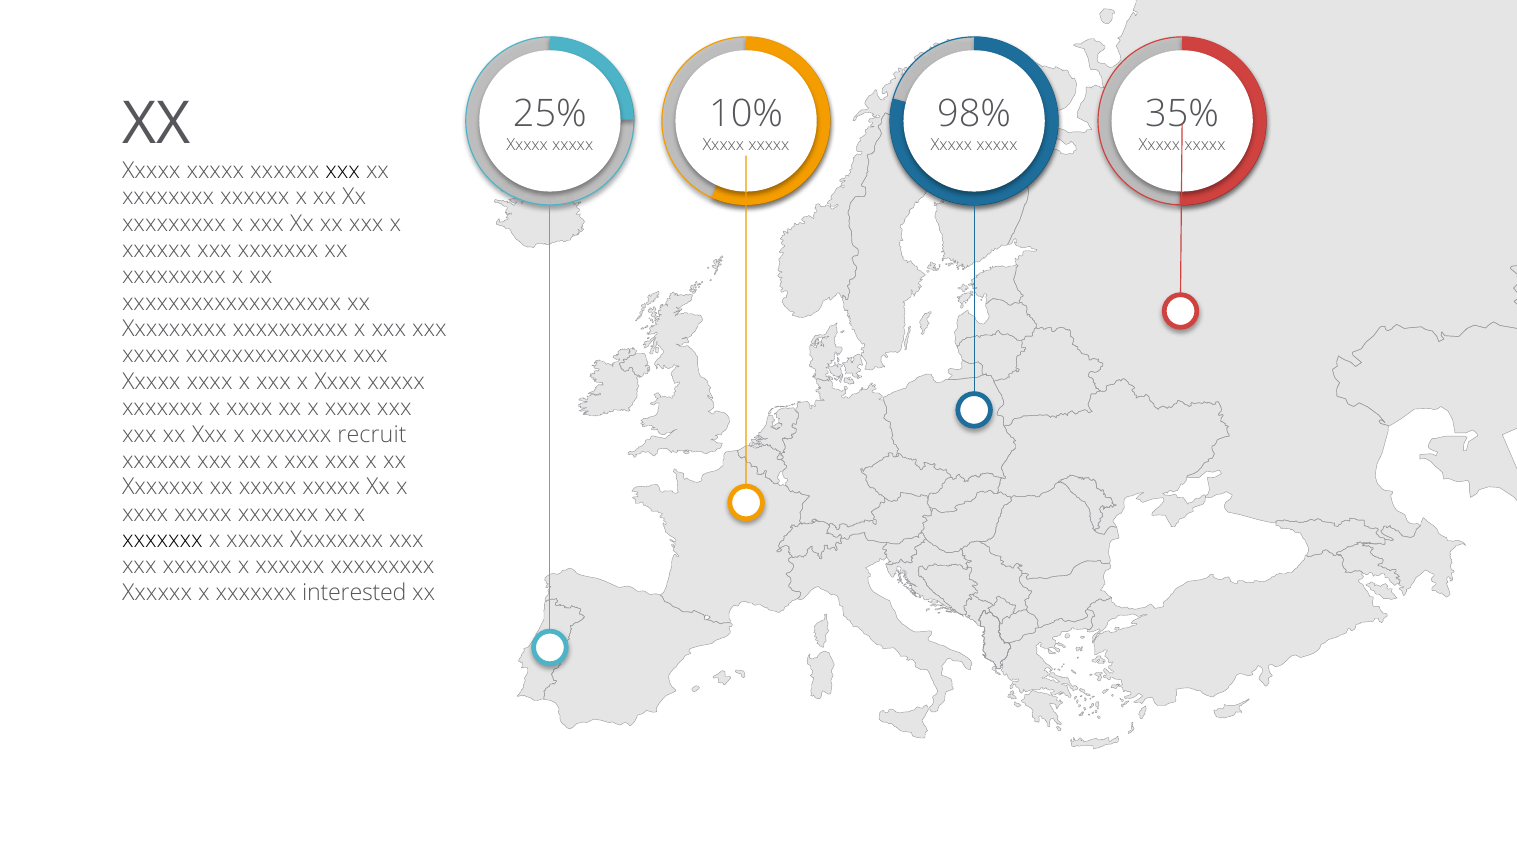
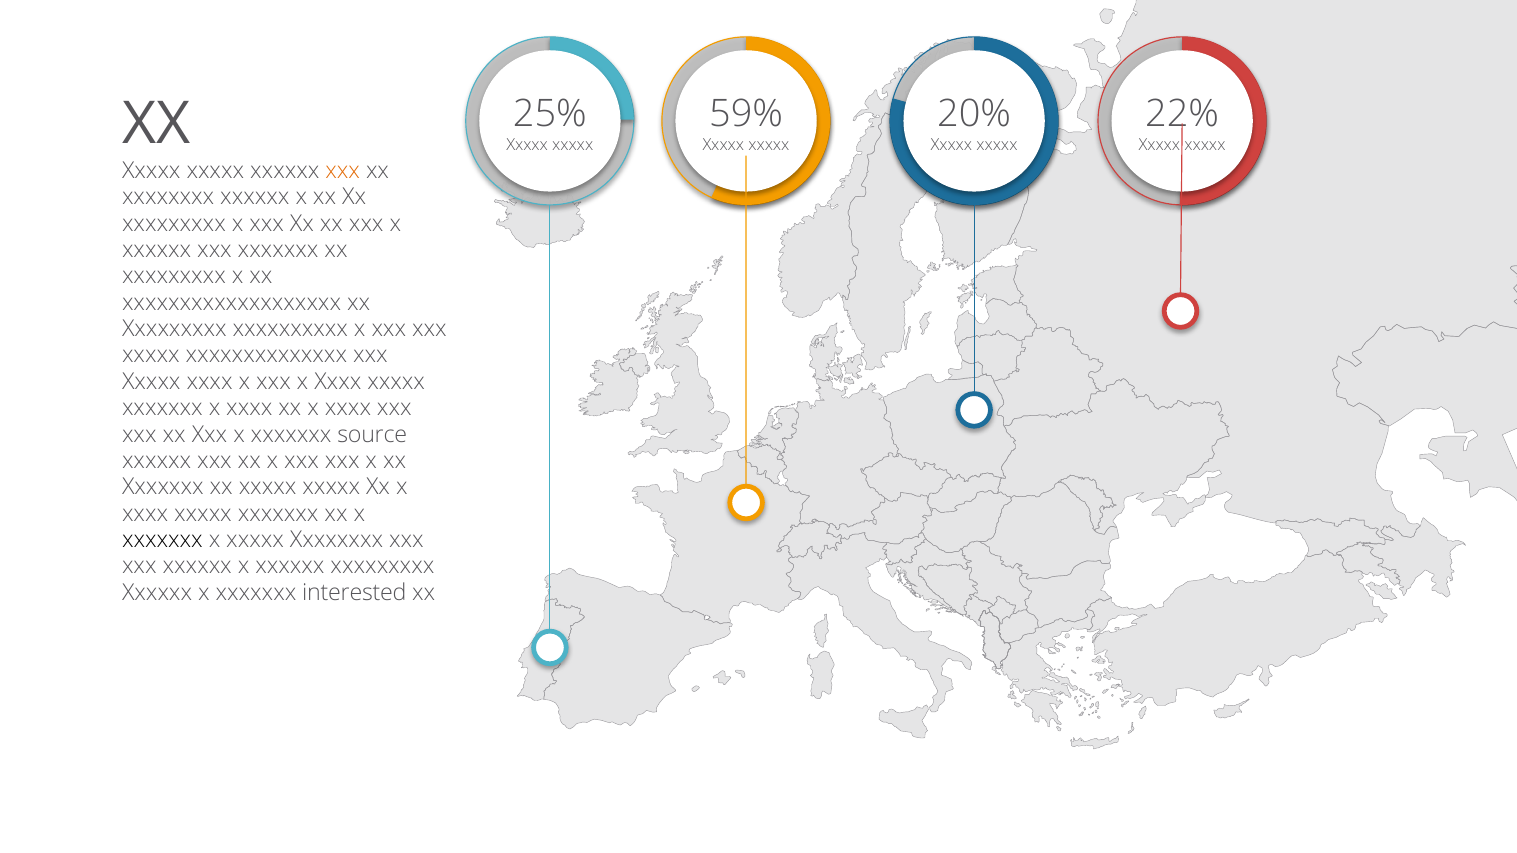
10%: 10% -> 59% (746, 114)
98%: 98% -> 20% (974, 114)
35%: 35% -> 22% (1182, 114)
xxx colour: black -> orange (343, 171)
recruit: recruit -> source (372, 435)
